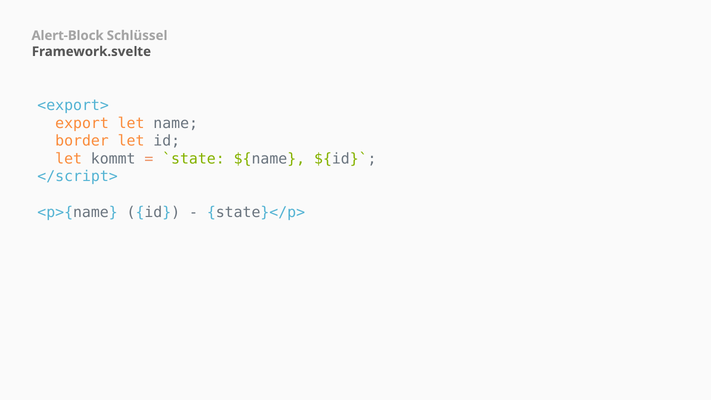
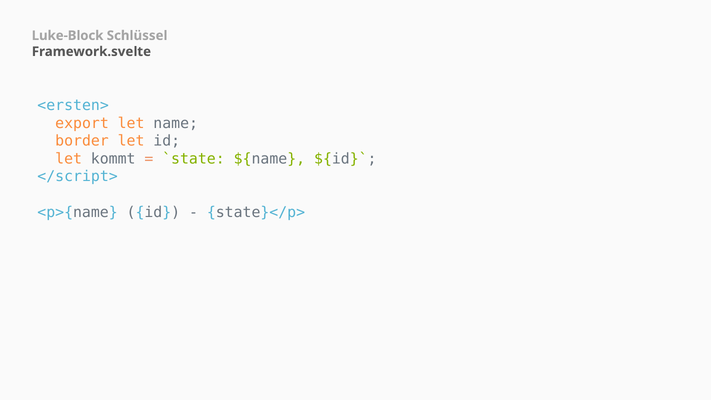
Alert-Block: Alert-Block -> Luke-Block (68, 36)
<export>: <export> -> <ersten> (73, 105)
